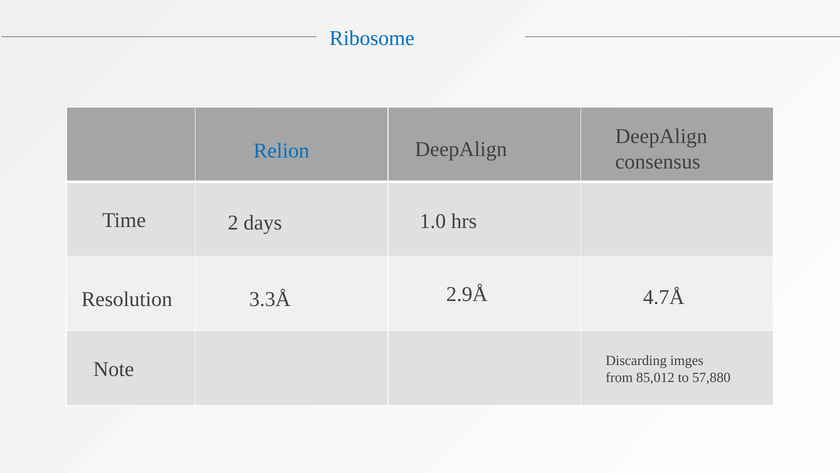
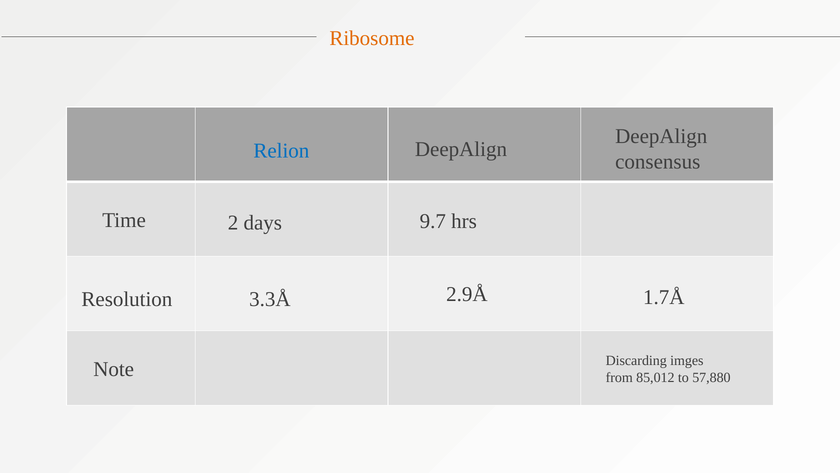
Ribosome colour: blue -> orange (372, 38)
1.0: 1.0 -> 9.7 (433, 221)
4.7Å: 4.7Å -> 1.7Å (664, 297)
